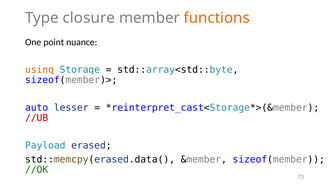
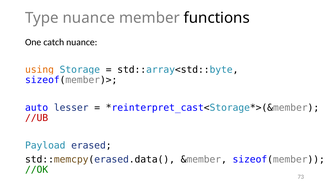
Type closure: closure -> nuance (89, 18)
functions colour: orange -> black (217, 18)
point: point -> catch (54, 42)
